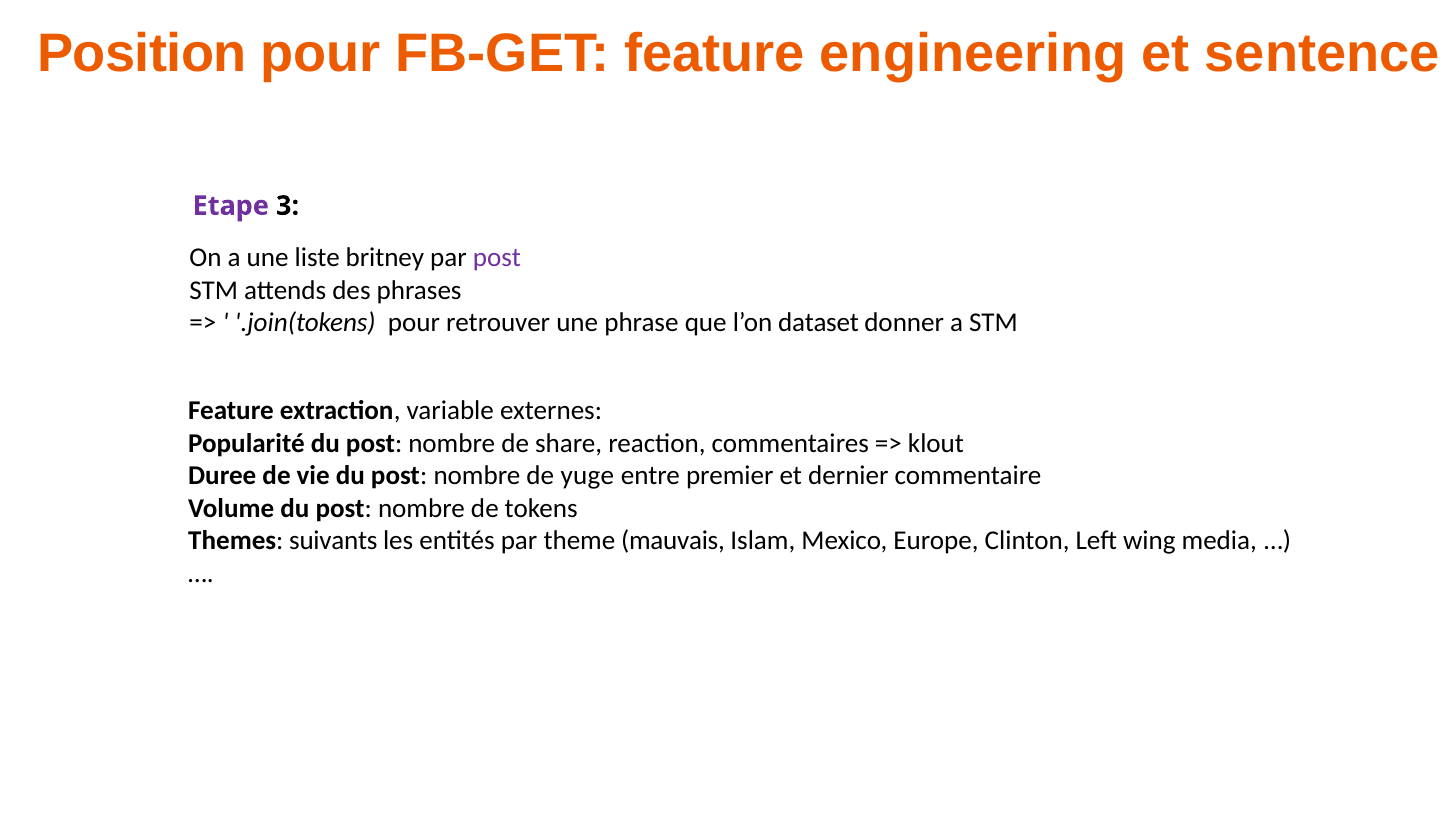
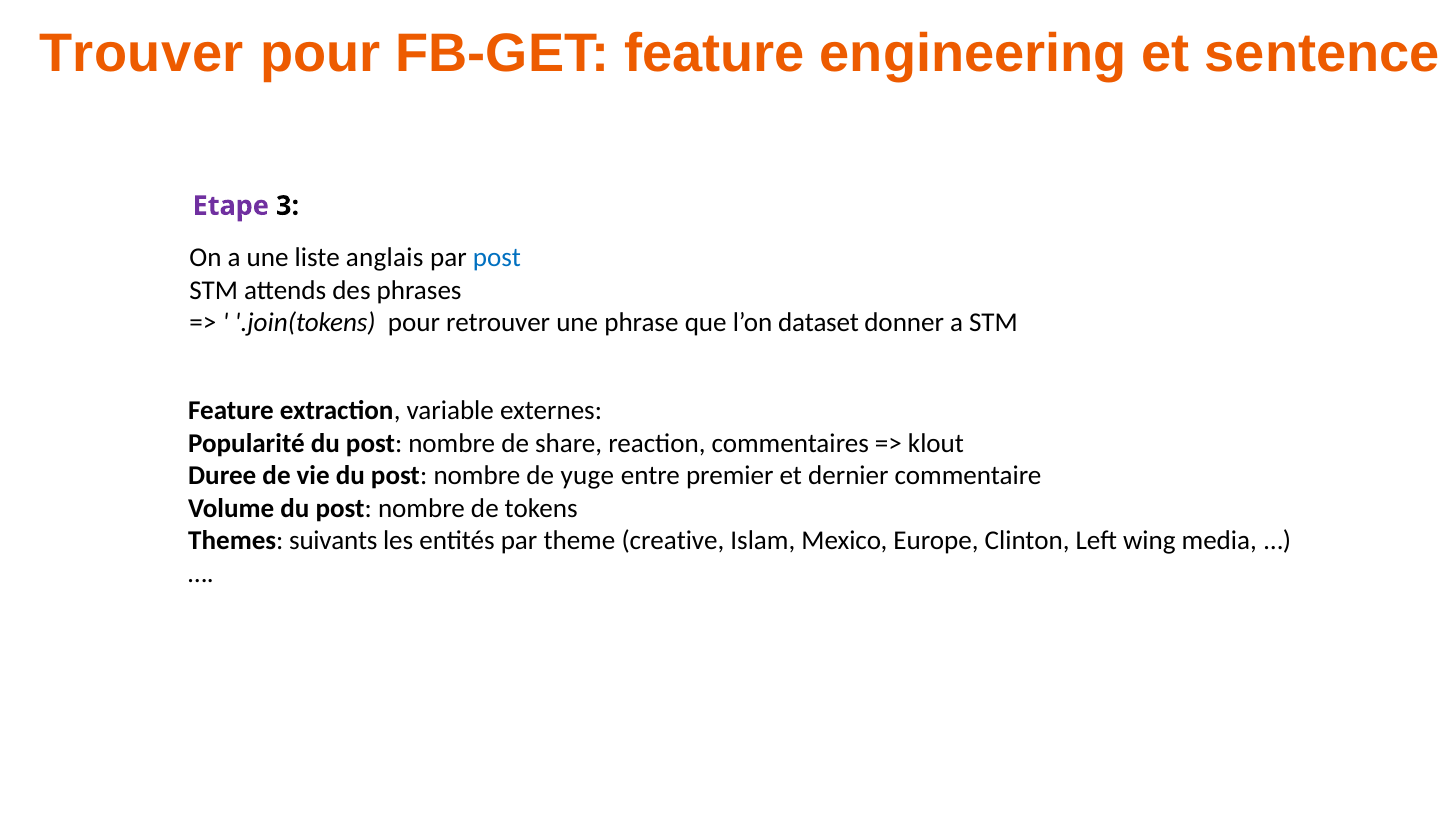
Position: Position -> Trouver (141, 54)
britney: britney -> anglais (385, 258)
post colour: purple -> blue (497, 258)
mauvais: mauvais -> creative (673, 541)
